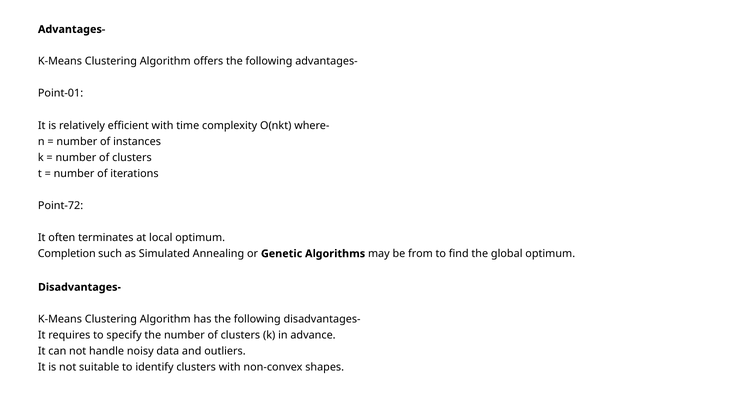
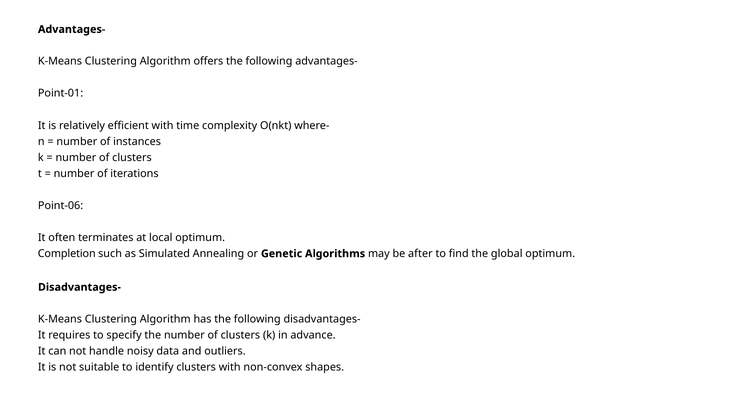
Point-72: Point-72 -> Point-06 (61, 205)
from: from -> after (420, 254)
